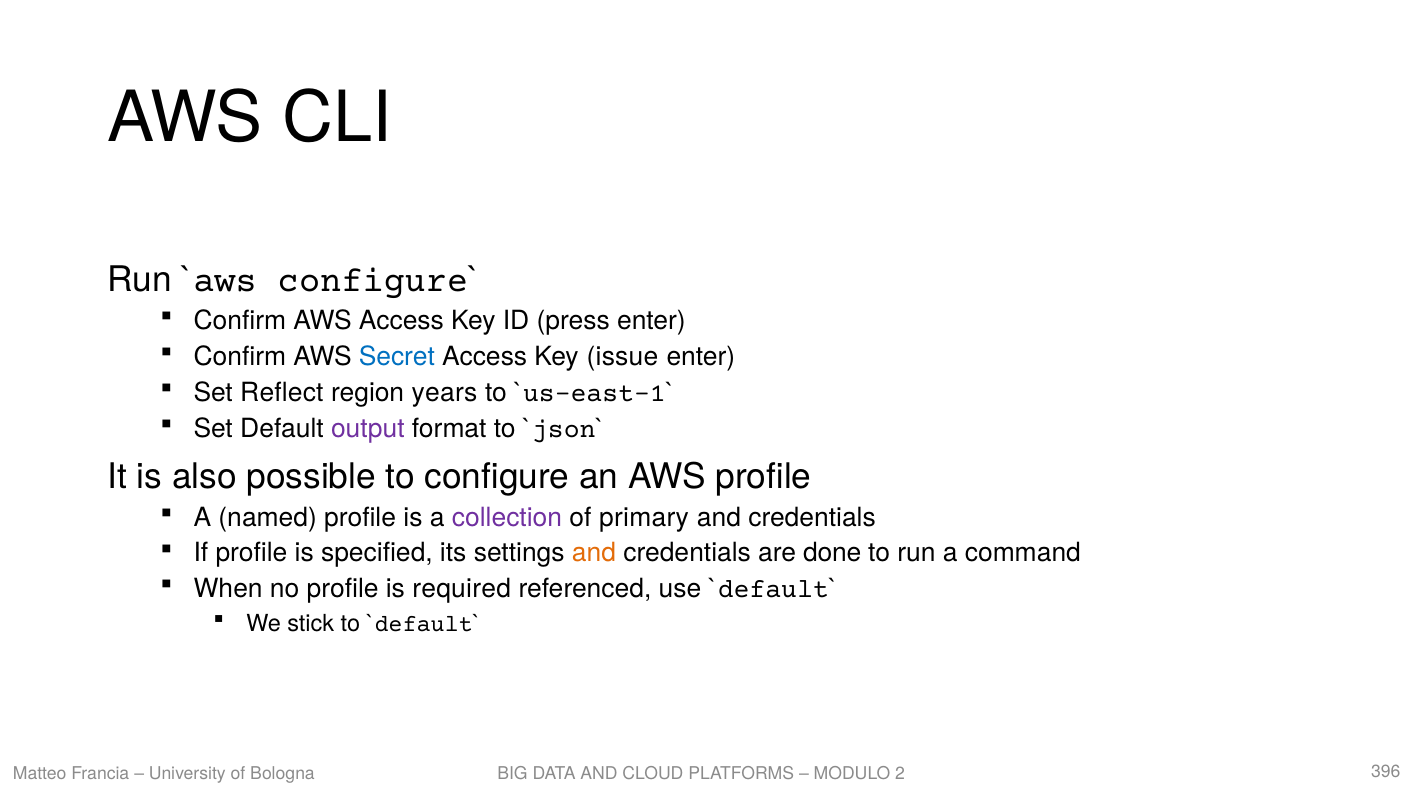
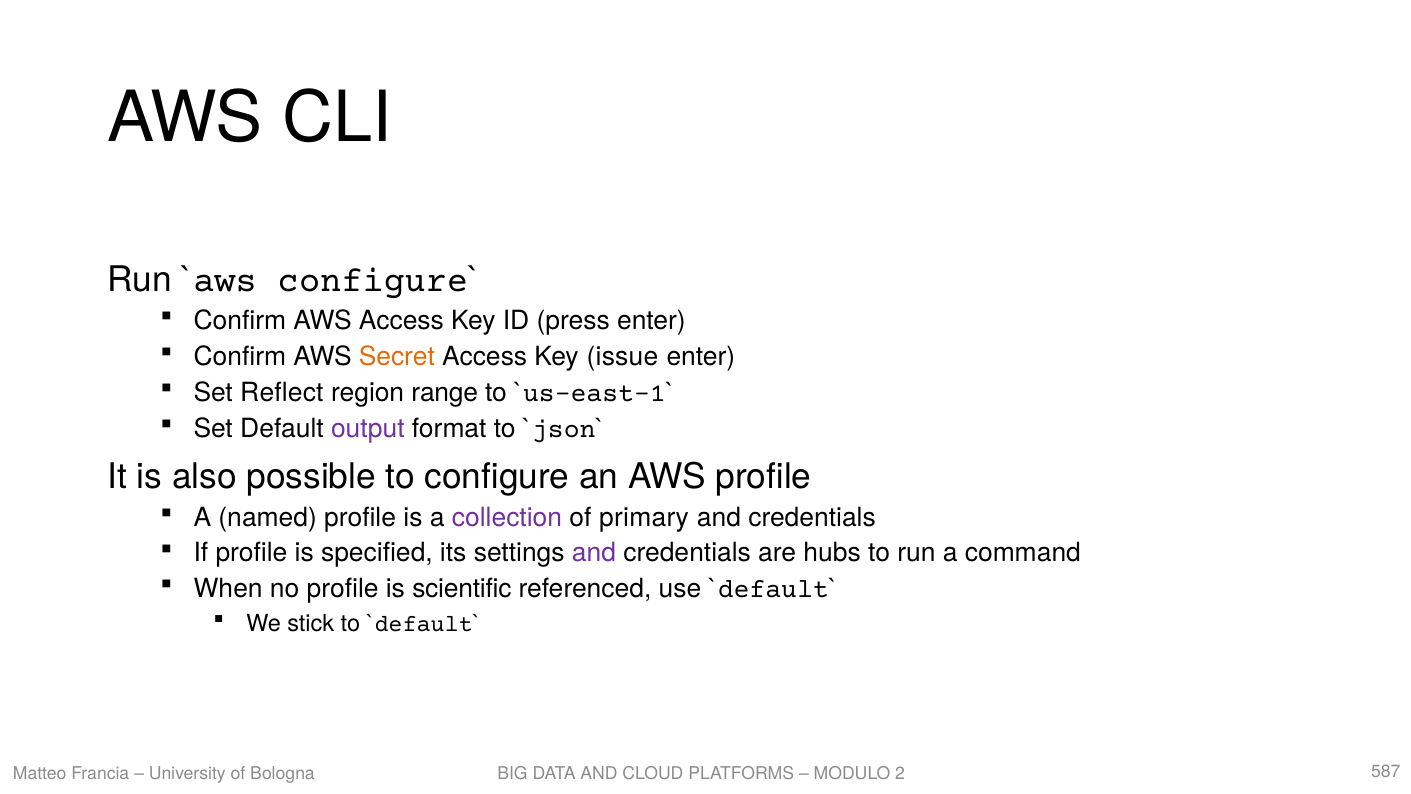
Secret colour: blue -> orange (397, 357)
years: years -> range (445, 392)
and colour: orange -> purple (594, 553)
done: done -> hubs (832, 553)
required: required -> scientific (462, 589)
396: 396 -> 587 (1386, 772)
